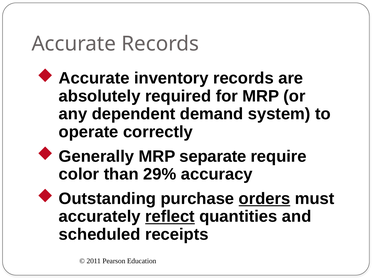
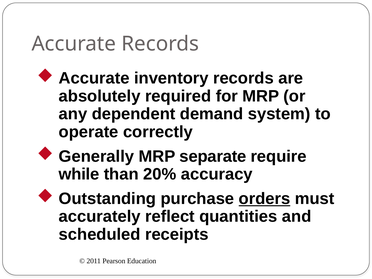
color: color -> while (79, 174)
29%: 29% -> 20% (160, 174)
reflect underline: present -> none (170, 217)
